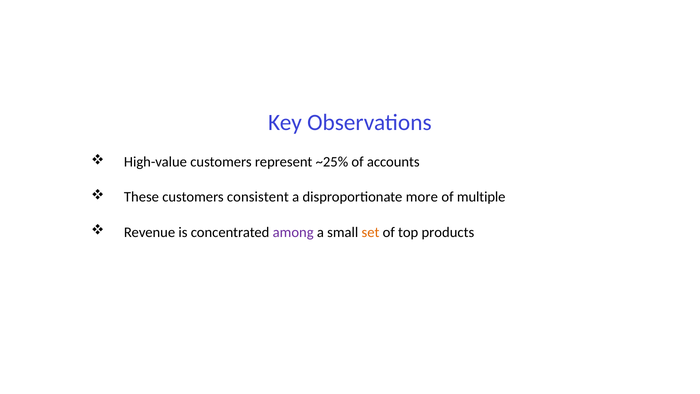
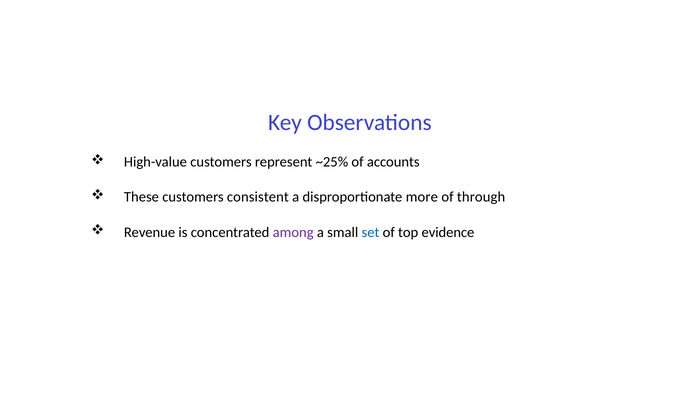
multiple: multiple -> through (481, 197)
set colour: orange -> blue (370, 232)
products: products -> evidence (448, 232)
